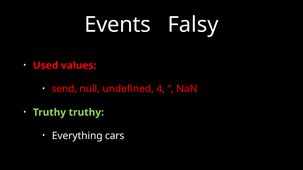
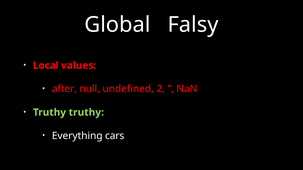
Events: Events -> Global (118, 25)
Used: Used -> Local (46, 66)
send: send -> after (64, 89)
4: 4 -> 2 (161, 89)
